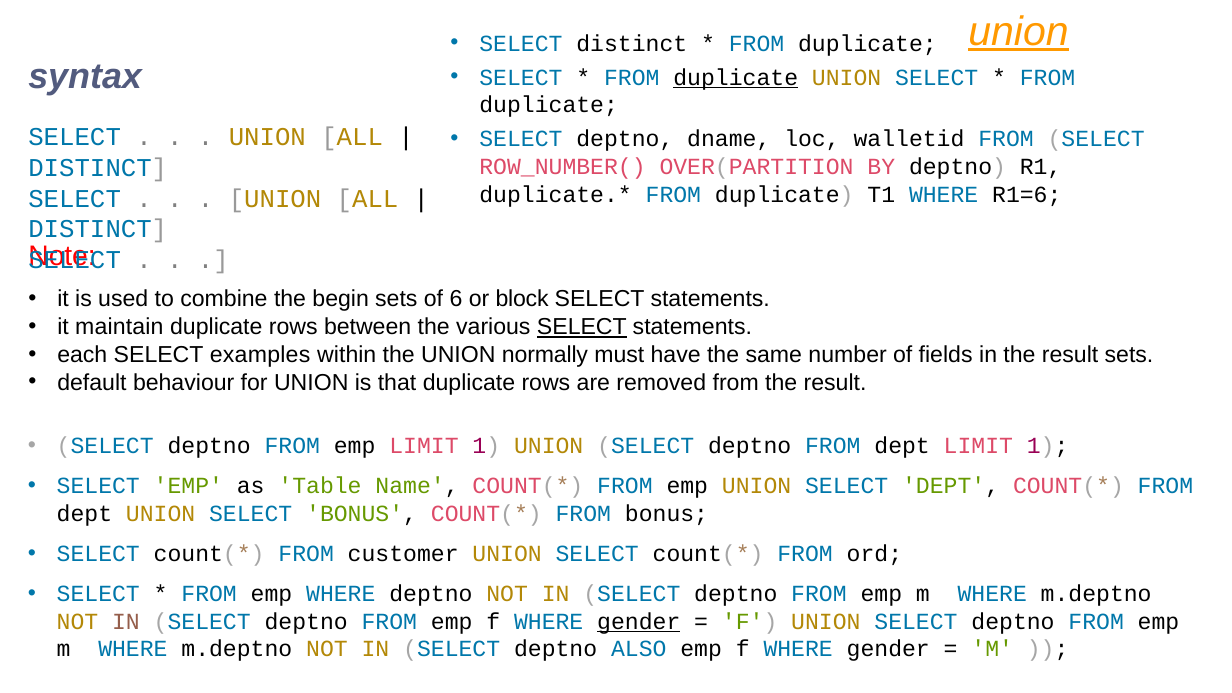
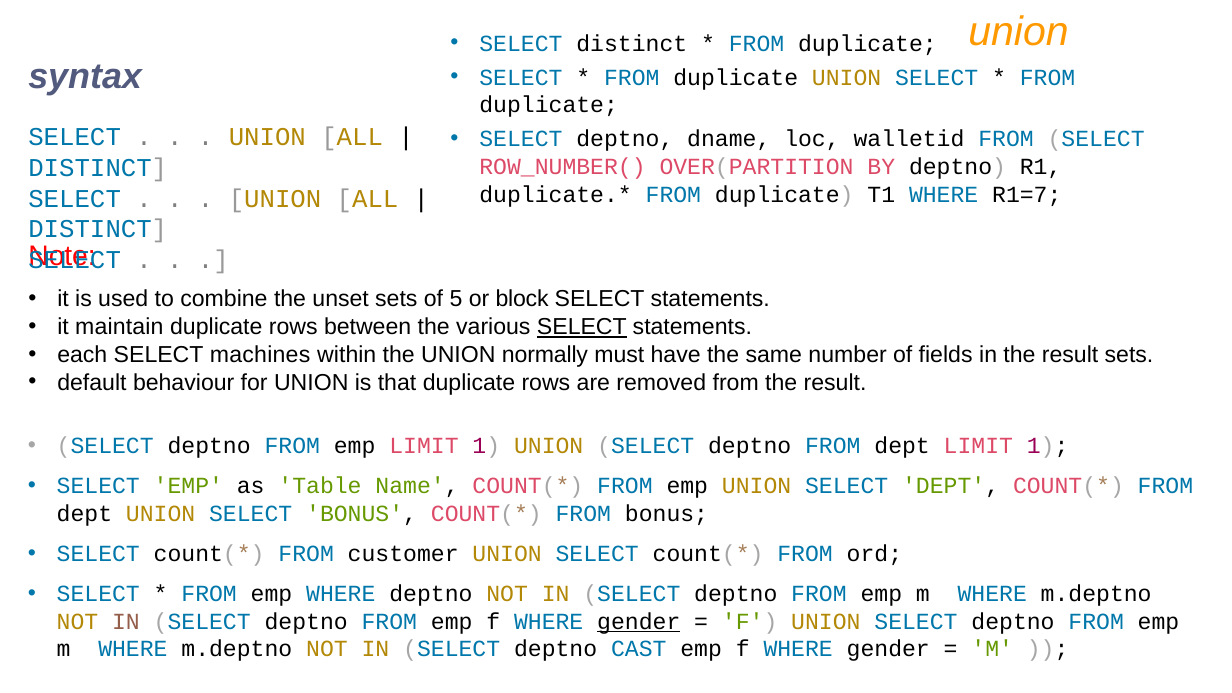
union underline: present -> none (1019, 32)
duplicate underline: present -> none (736, 77)
R1=6: R1=6 -> R1=7 (1027, 194)
begin: begin -> unset (341, 299)
6: 6 -> 5 (456, 299)
examples: examples -> machines (260, 355)
ALSO: ALSO -> CAST (639, 649)
